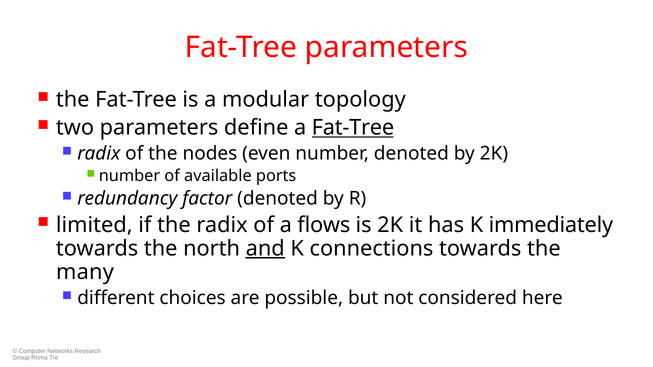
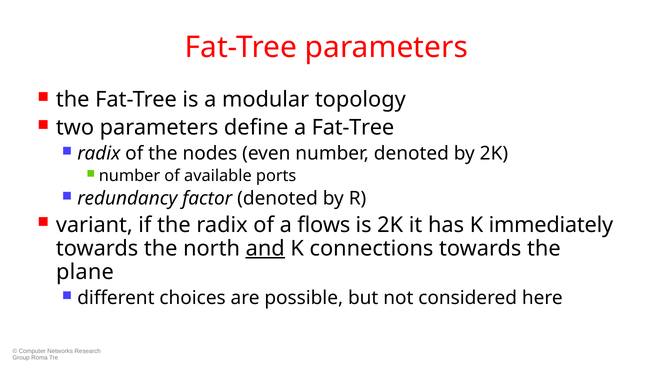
Fat-Tree underline: present -> none (353, 128)
limited: limited -> variant (94, 225)
many: many -> plane (85, 272)
